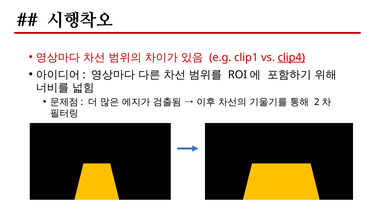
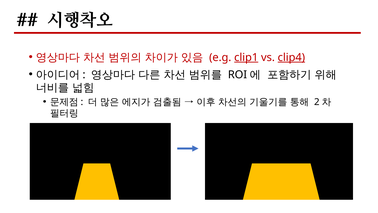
clip1 underline: none -> present (246, 57)
